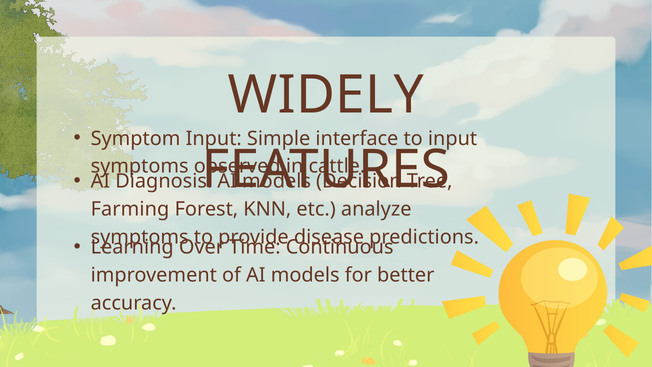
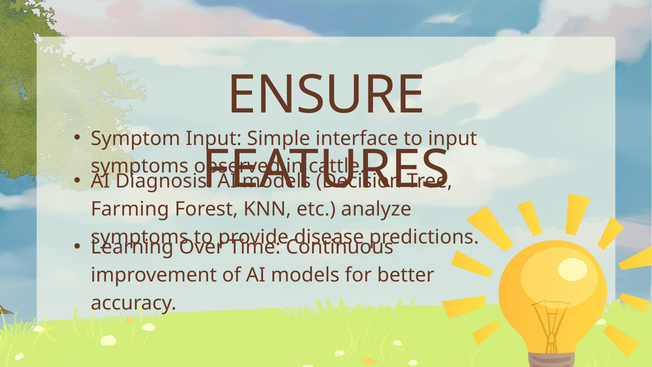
WIDELY: WIDELY -> ENSURE (326, 95)
